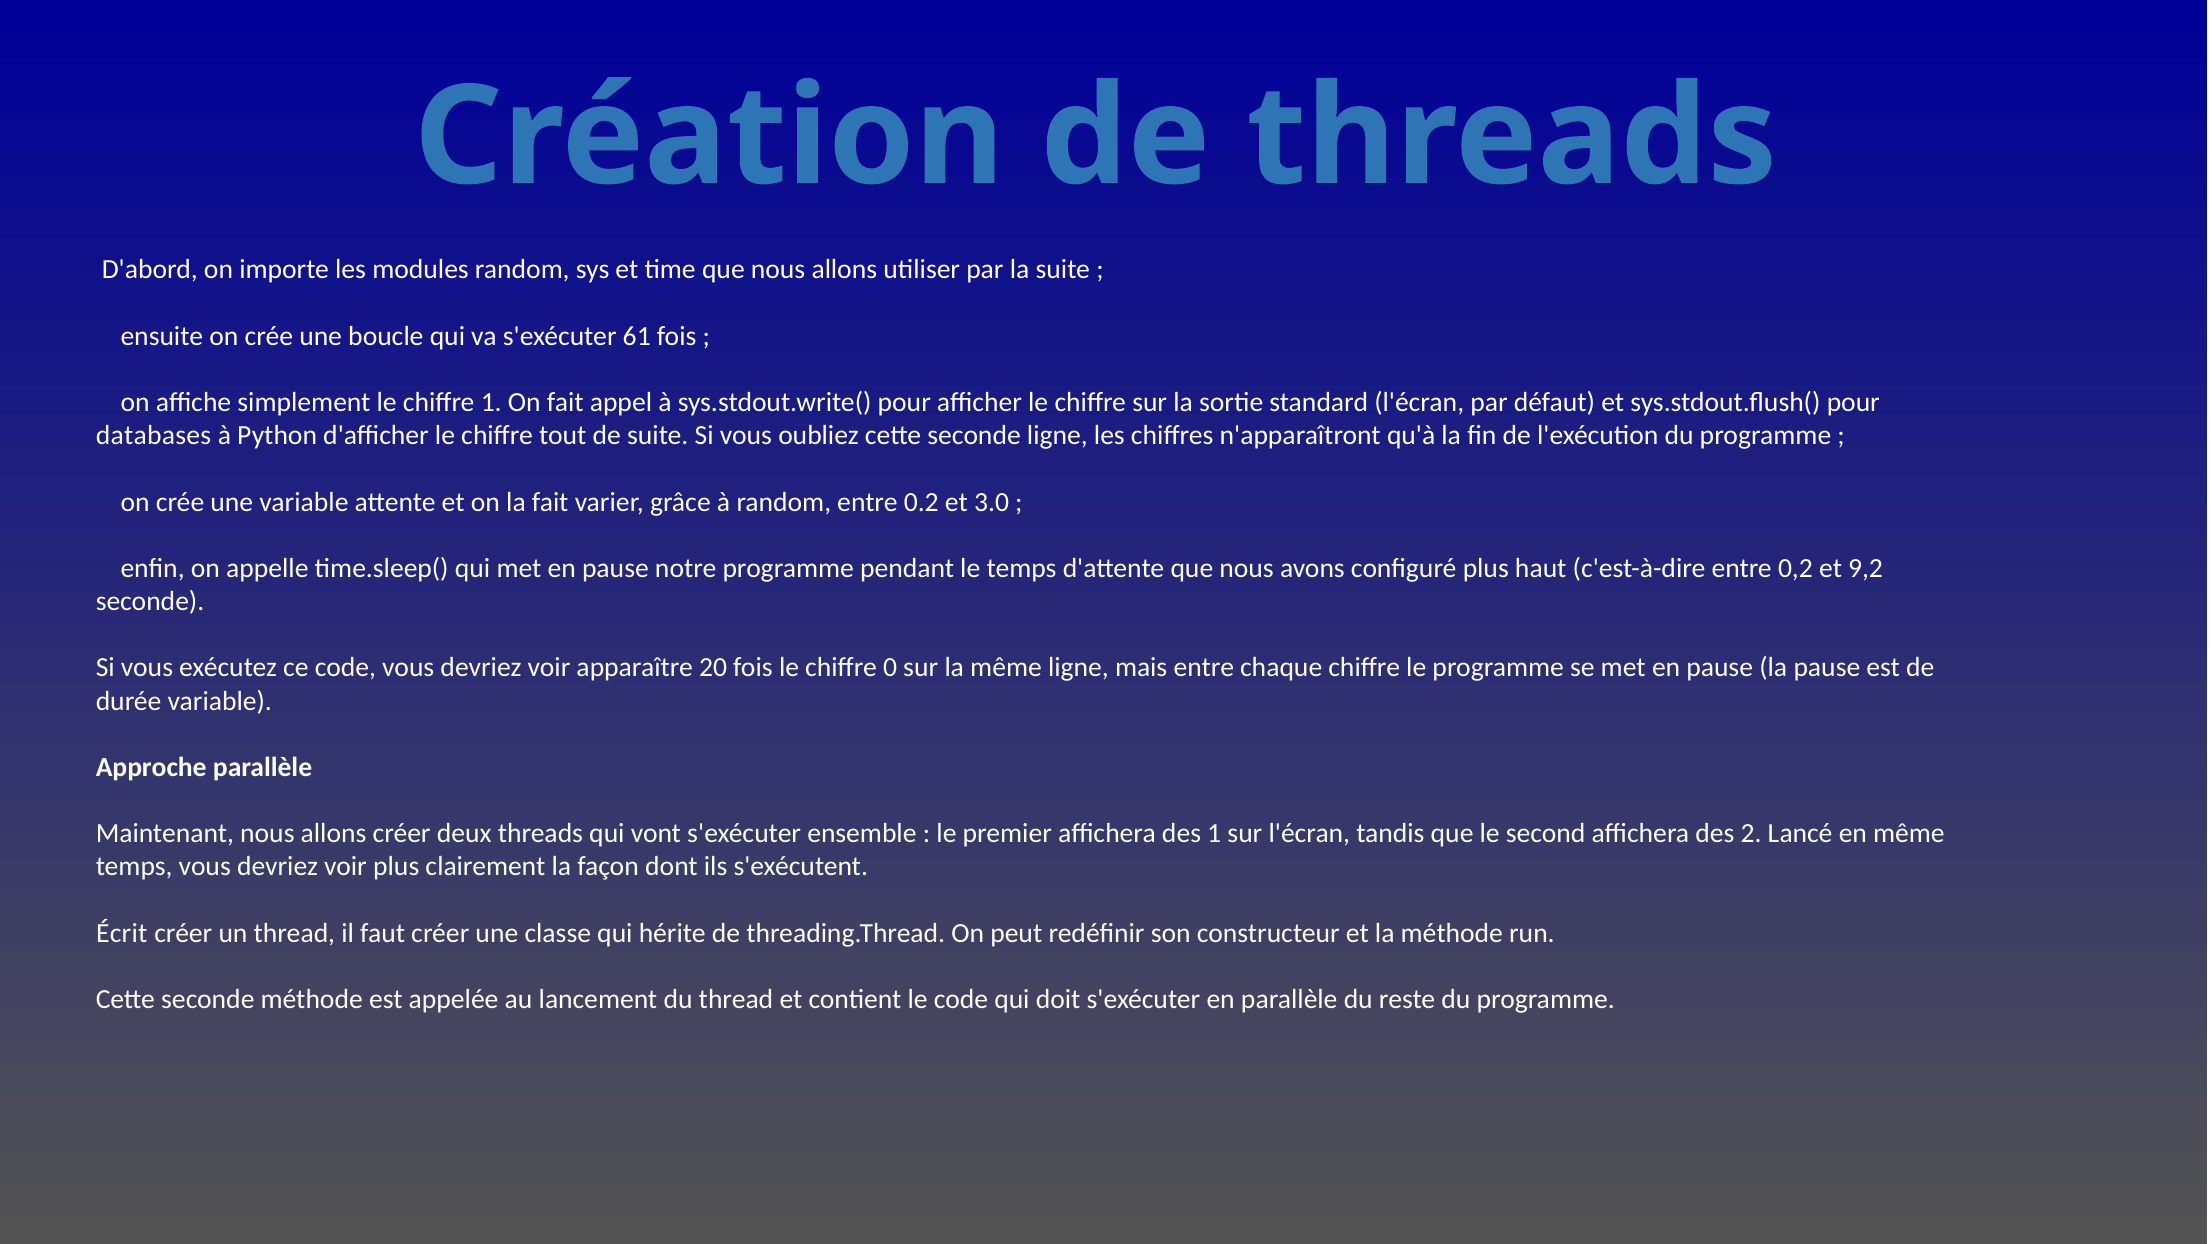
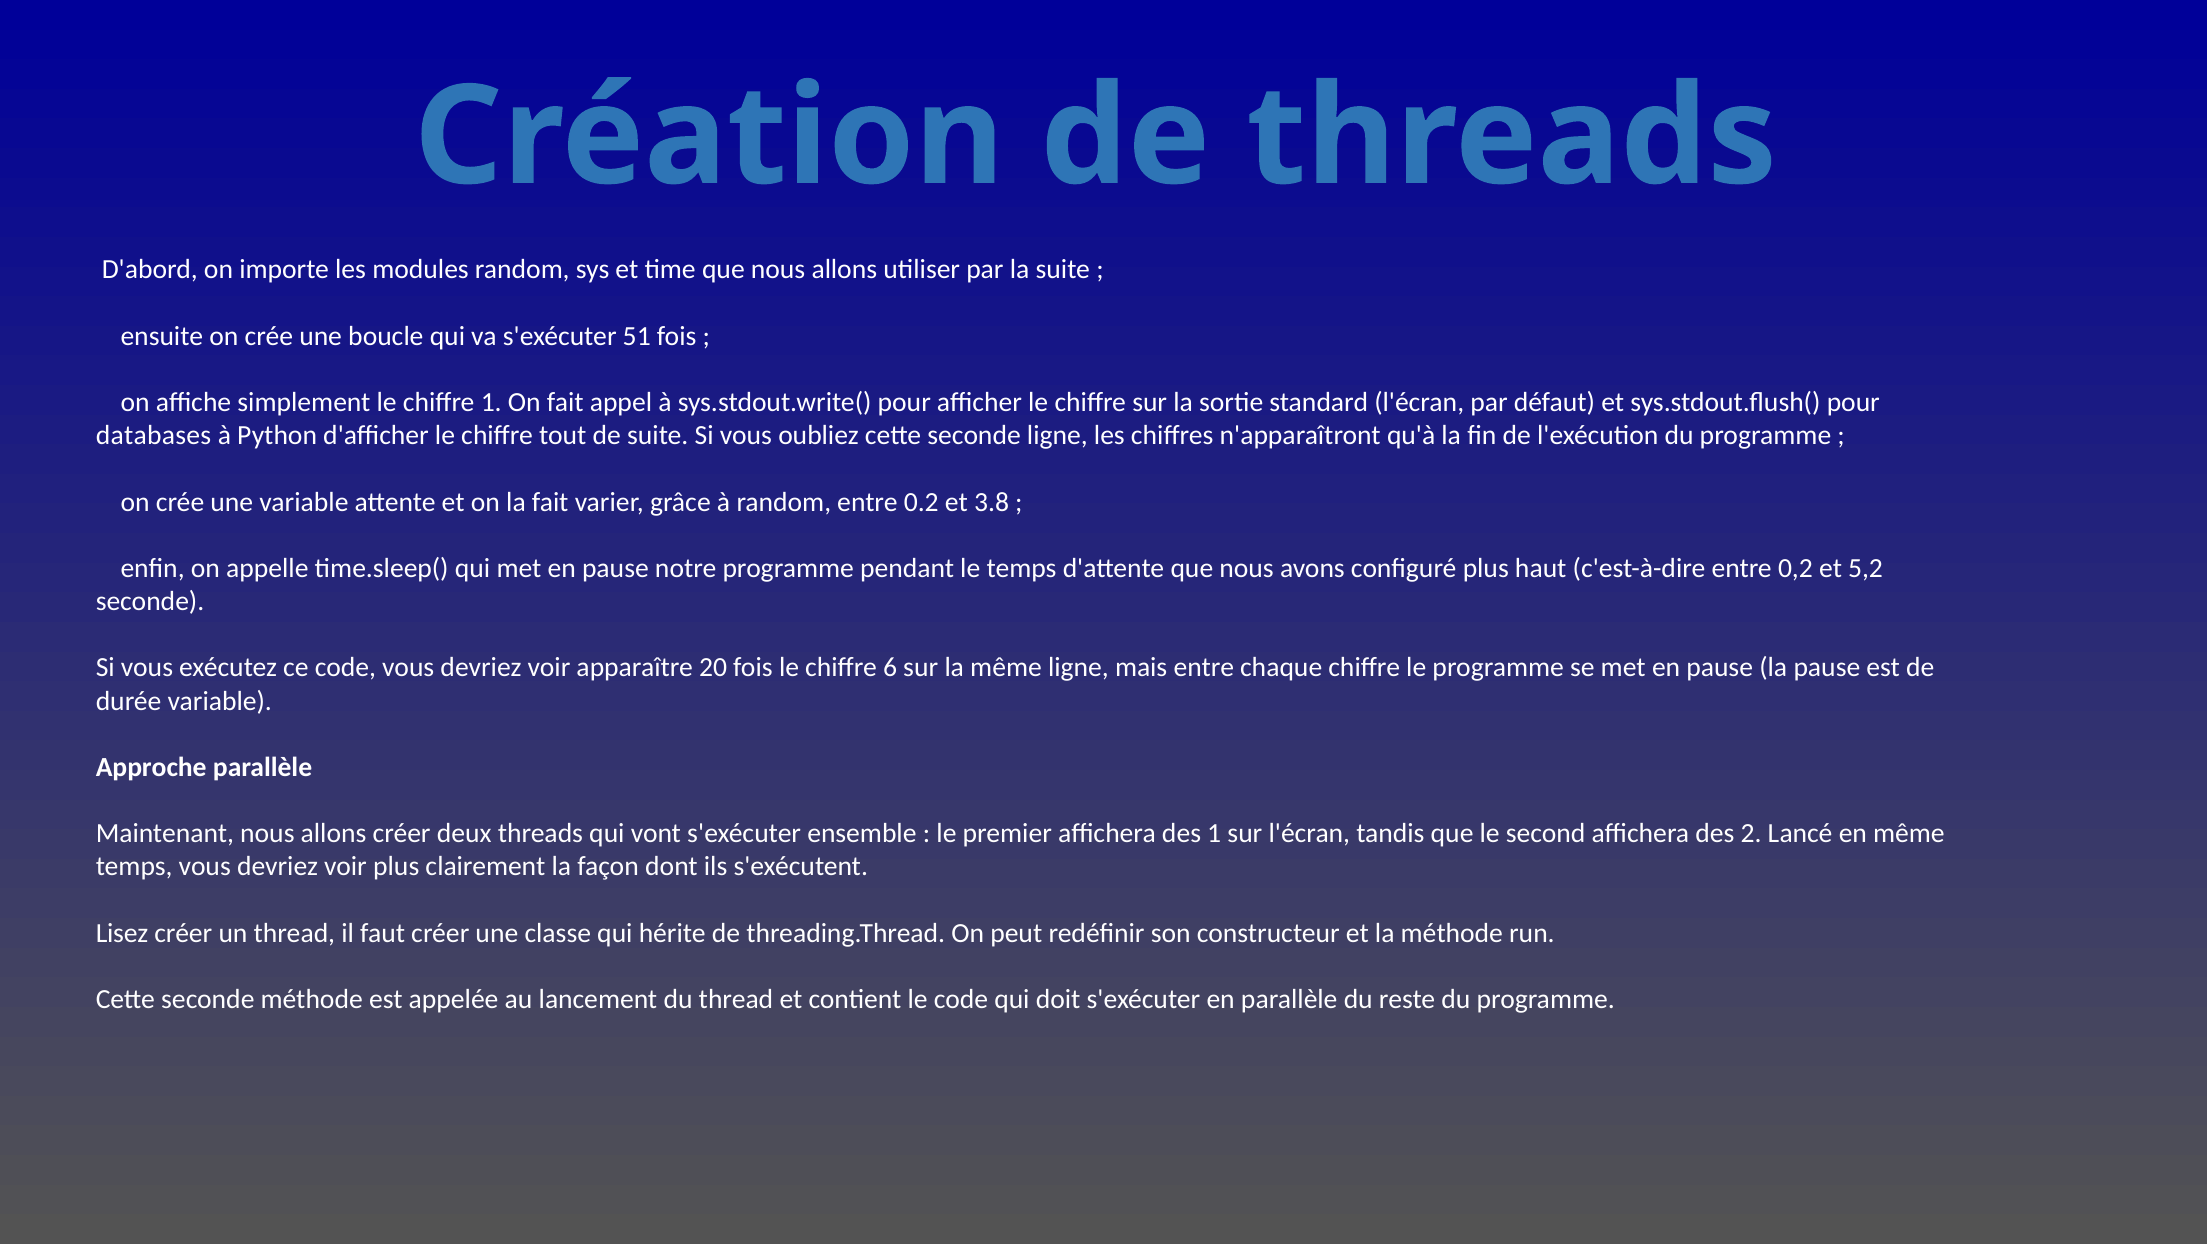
61: 61 -> 51 (637, 336)
3.0: 3.0 -> 3.8 (992, 502)
9,2: 9,2 -> 5,2 (1866, 568)
0: 0 -> 6 (890, 668)
Écrit: Écrit -> Lisez (122, 933)
